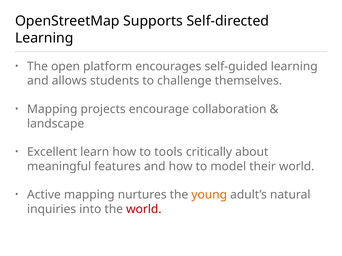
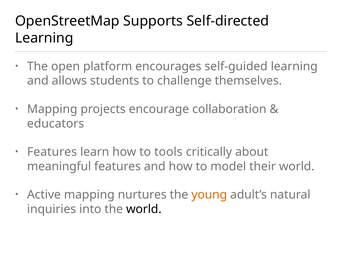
landscape: landscape -> educators (56, 124)
Excellent: Excellent -> Features (52, 152)
world colour: red -> black (144, 210)
